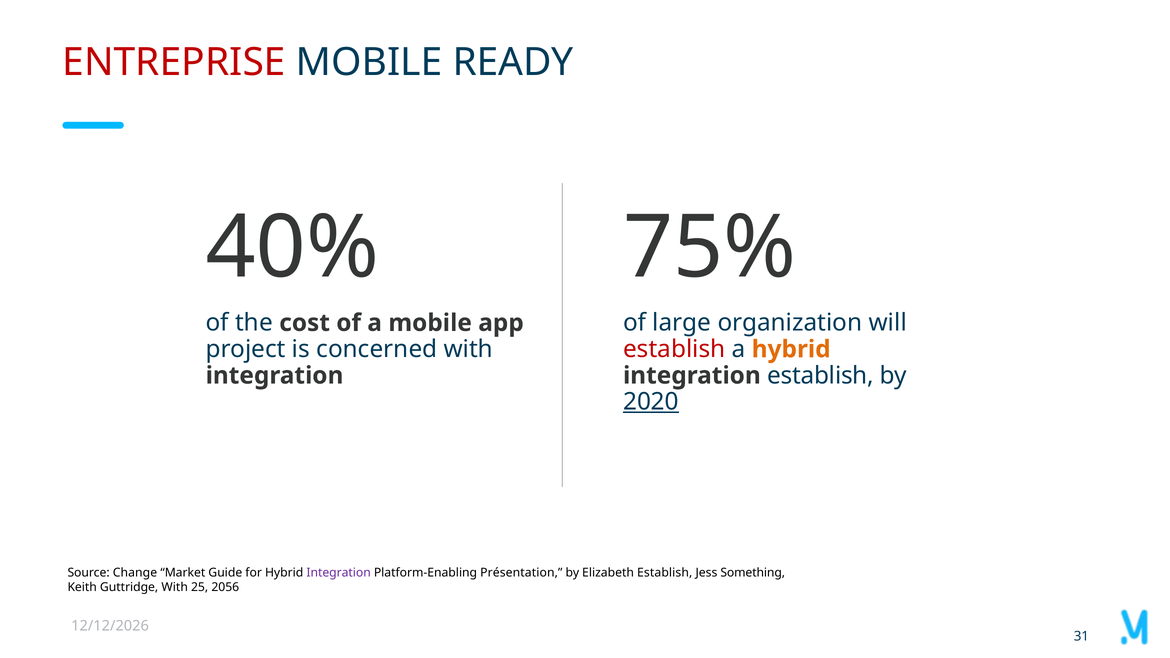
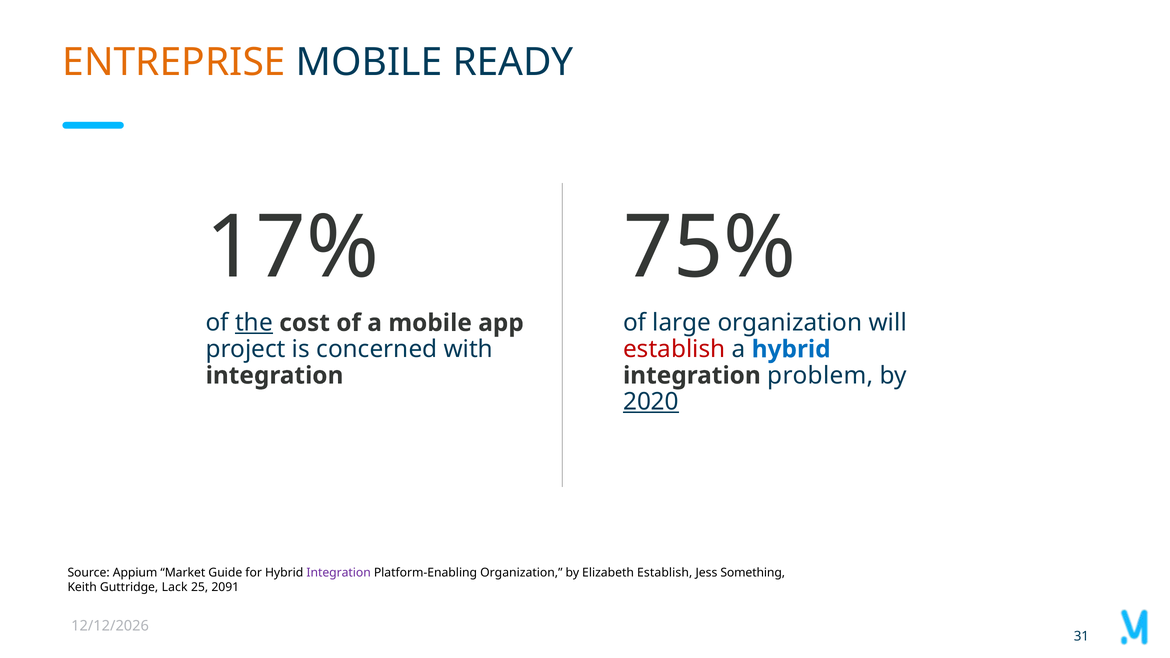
ENTREPRISE colour: red -> orange (174, 62)
40%: 40% -> 17% (292, 248)
the underline: none -> present (254, 323)
hybrid colour: orange -> blue (791, 349)
integration establish: establish -> problem (820, 376)
Change: Change -> Appium (135, 573)
Platform-Enabling Présentation: Présentation -> Organization (521, 573)
Guttridge With: With -> Lack (175, 587)
2056: 2056 -> 2091 (225, 587)
